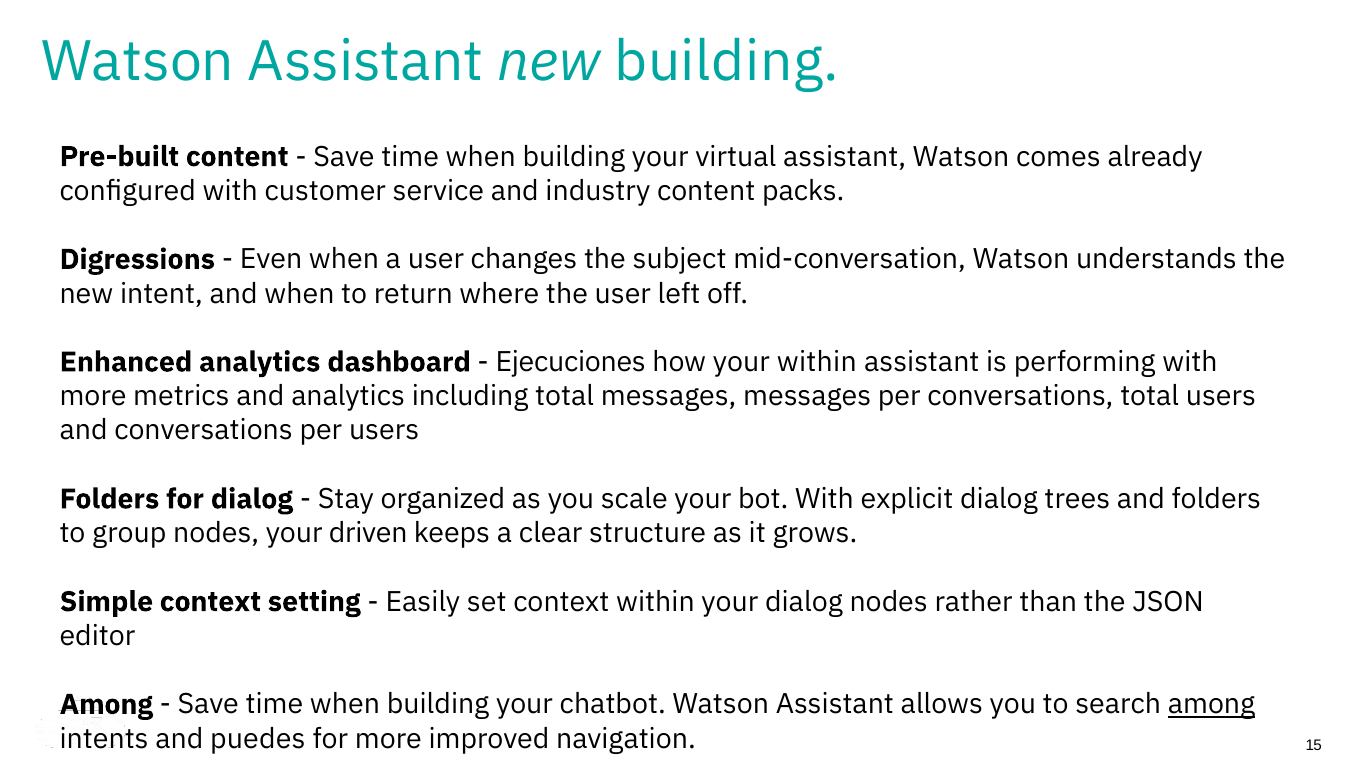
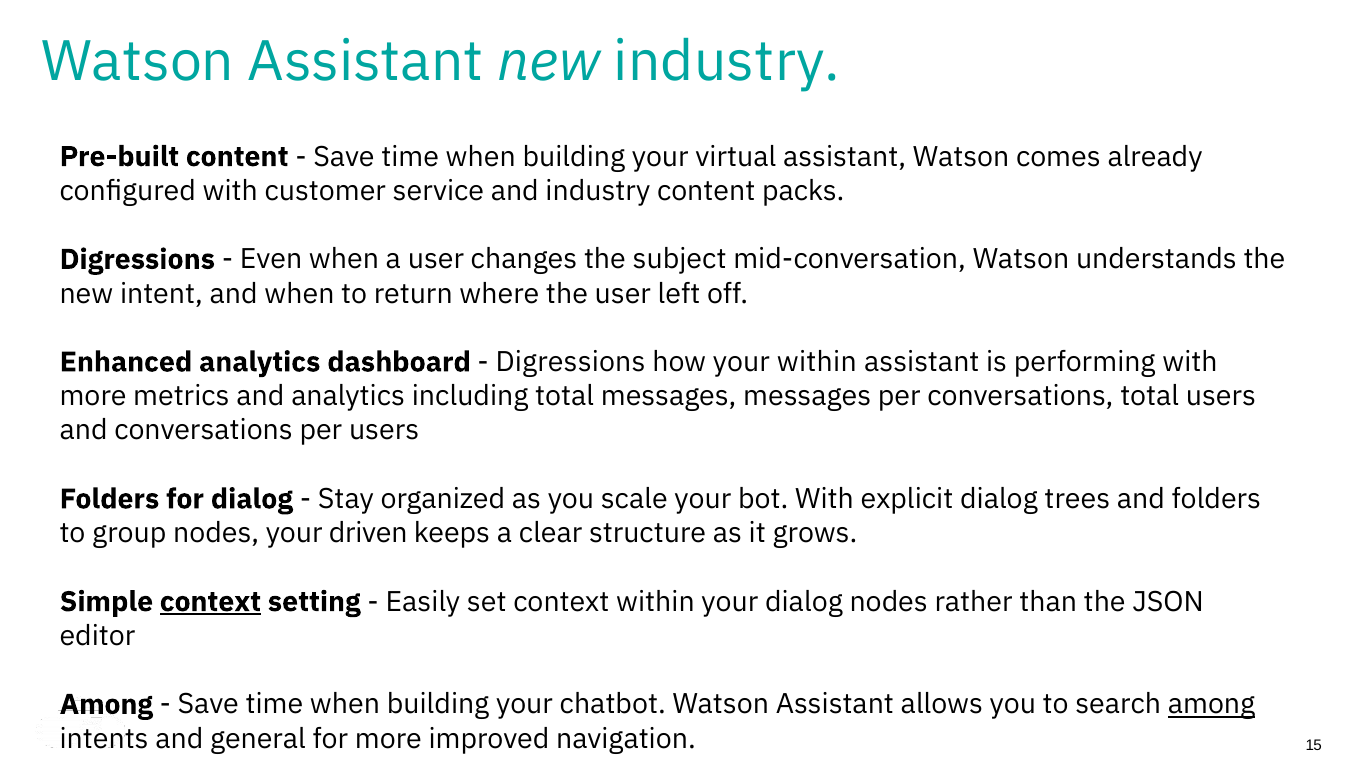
new building: building -> industry (727, 62)
Ejecuciones: Ejecuciones -> Digressions (570, 362)
context underline: none -> present (210, 601)
puedes: puedes -> general (258, 738)
